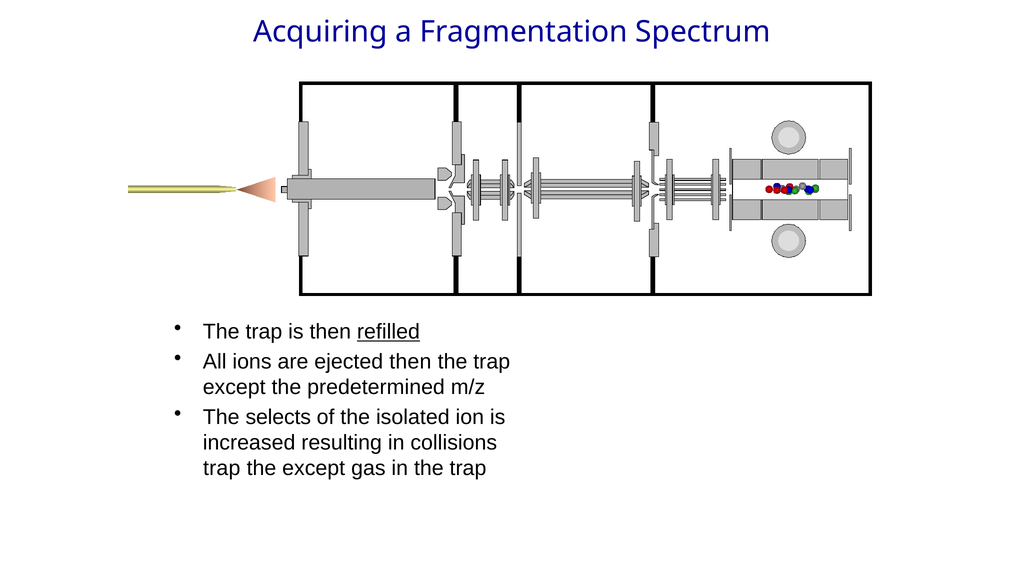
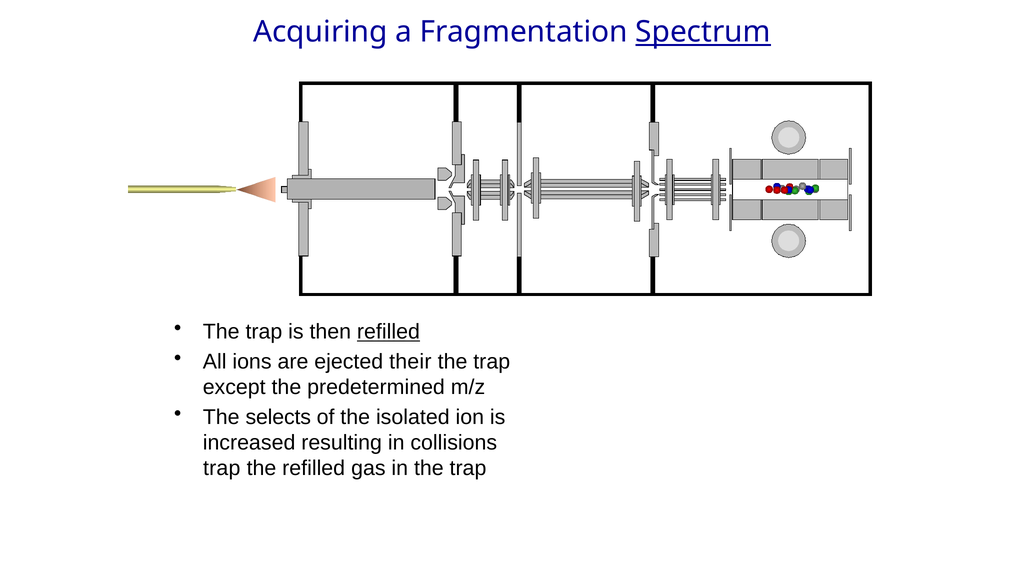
Spectrum underline: none -> present (703, 32)
ejected then: then -> their (410, 362)
the except: except -> refilled (314, 468)
